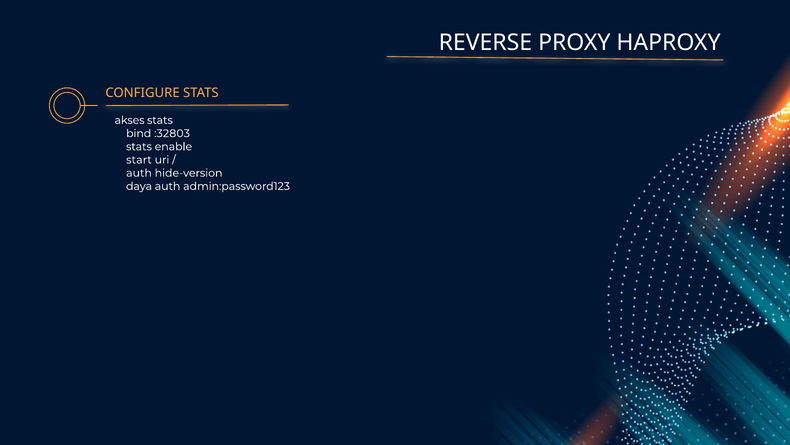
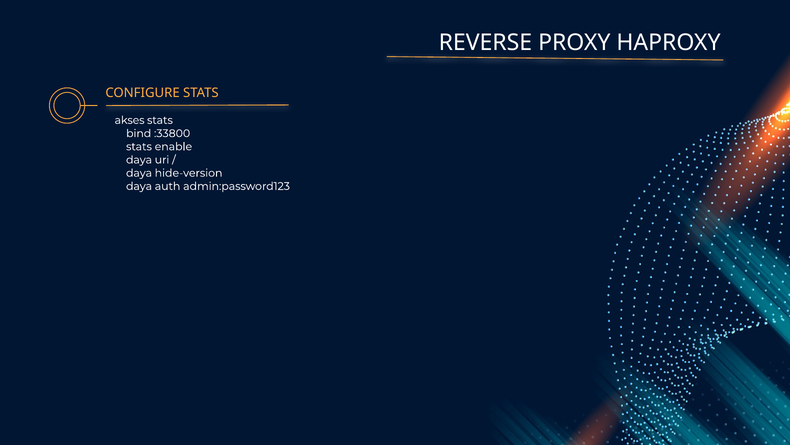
:32803: :32803 -> :33800 (172, 133)
start: start -> daya (139, 160)
auth: auth -> daya (139, 173)
